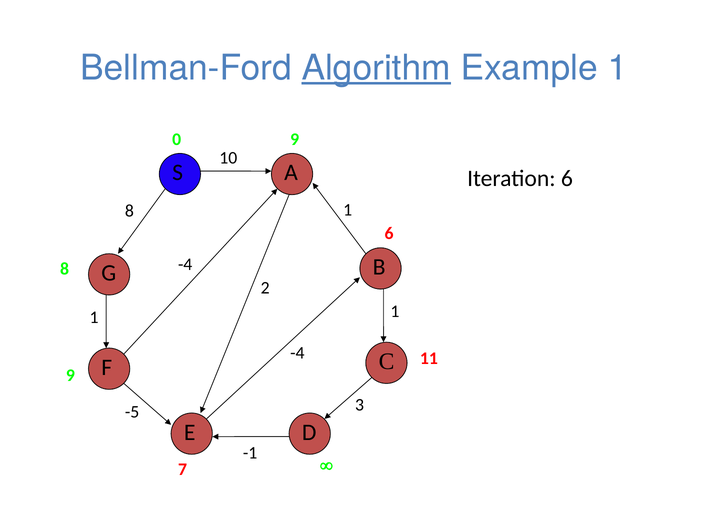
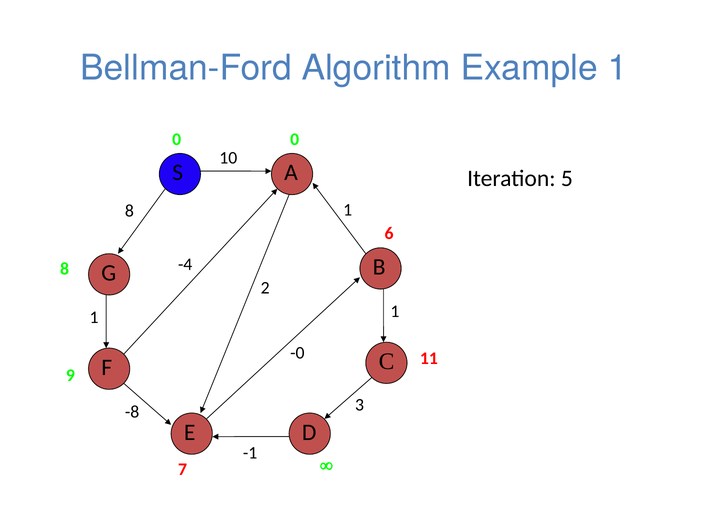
Algorithm underline: present -> none (376, 68)
0 9: 9 -> 0 (295, 139)
Iteration 6: 6 -> 5 (567, 179)
-4: -4 -> -0 (297, 353)
-5: -5 -> -8 (132, 412)
